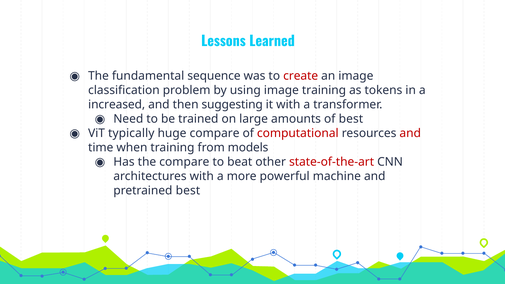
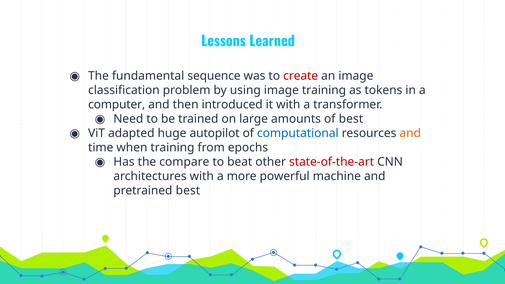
increased: increased -> computer (117, 105)
suggesting: suggesting -> introduced (232, 105)
typically: typically -> adapted (131, 133)
huge compare: compare -> autopilot (215, 133)
computational colour: red -> blue (298, 133)
and colour: red -> orange (410, 133)
models: models -> epochs (248, 148)
